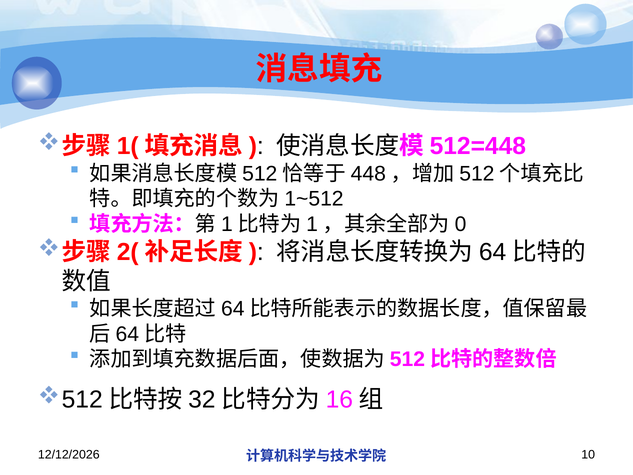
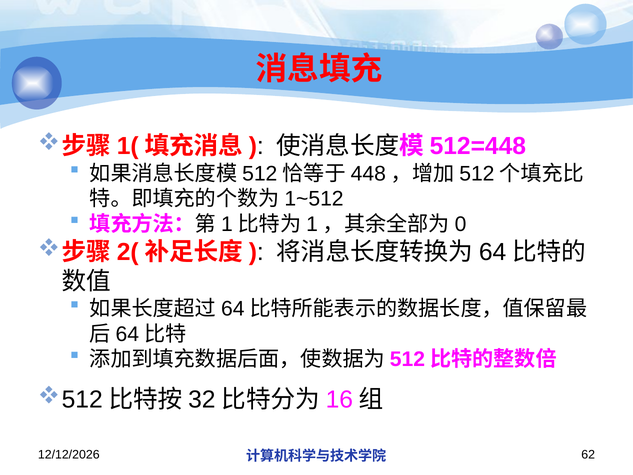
10: 10 -> 62 (588, 455)
